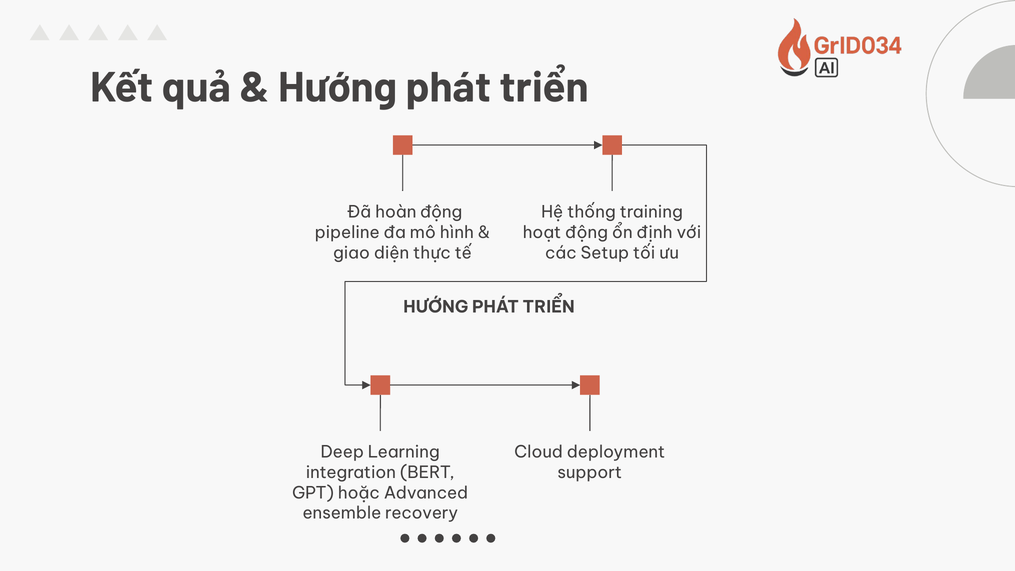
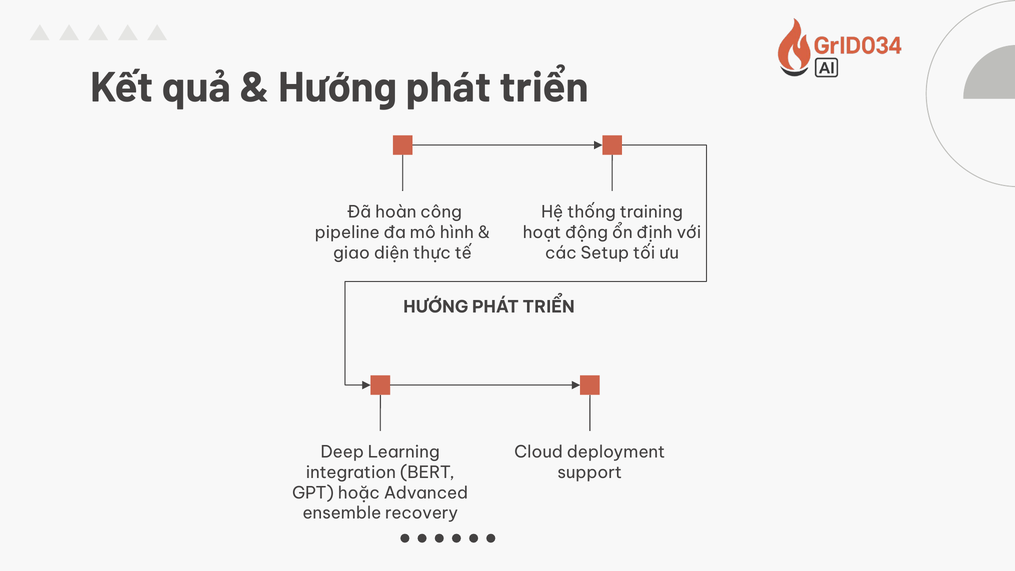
hoàn động: động -> công (441, 212)
